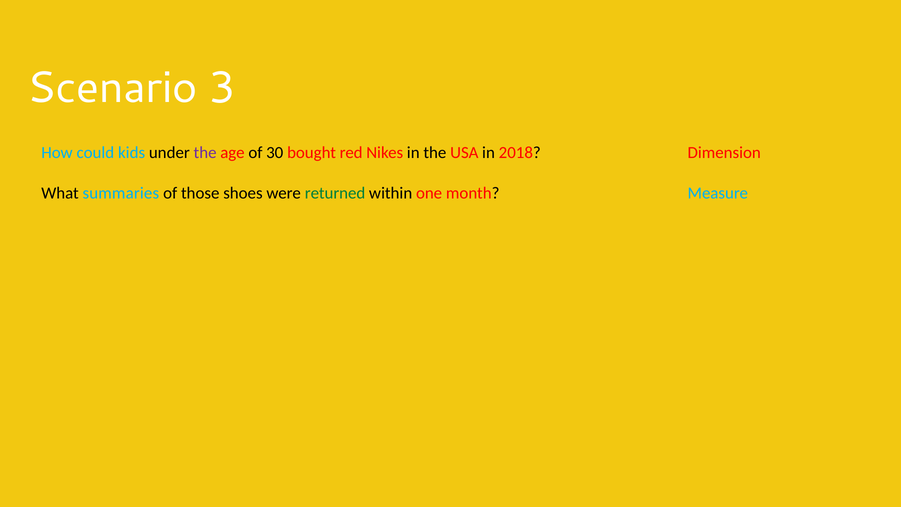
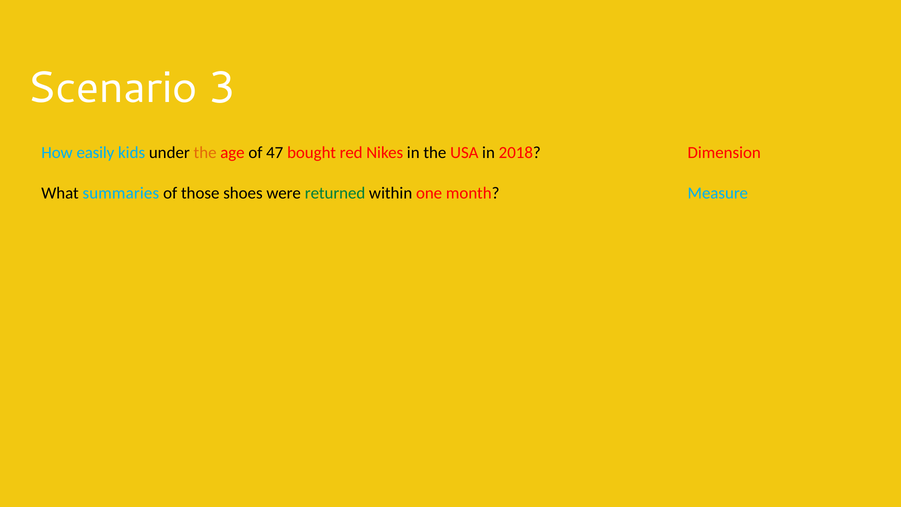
could: could -> easily (95, 153)
the colour: purple -> orange (205, 153)
30: 30 -> 47 (275, 153)
